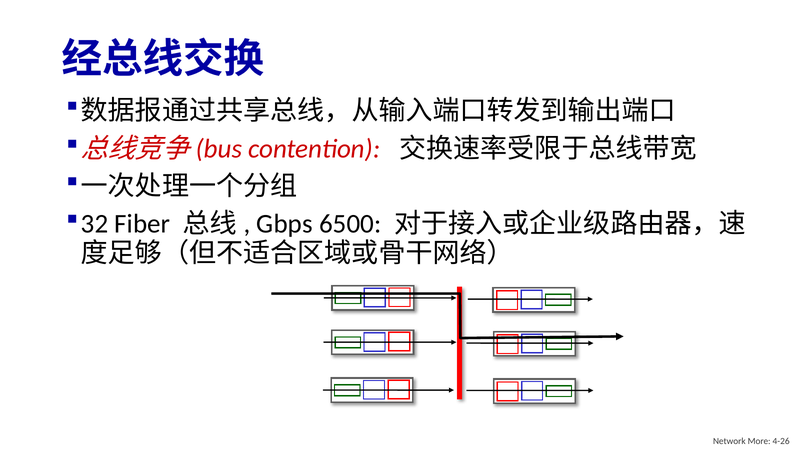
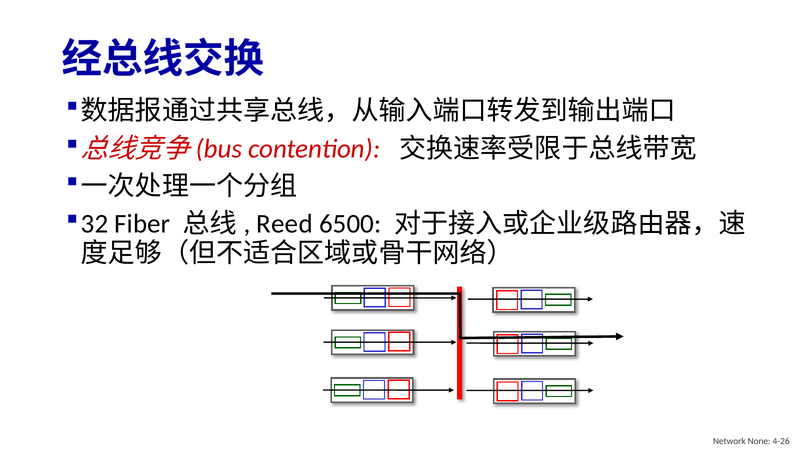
Gbps: Gbps -> Reed (285, 224)
More: More -> None (759, 441)
